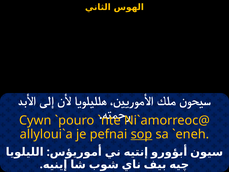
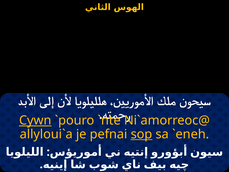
Cywn underline: none -> present (35, 120)
